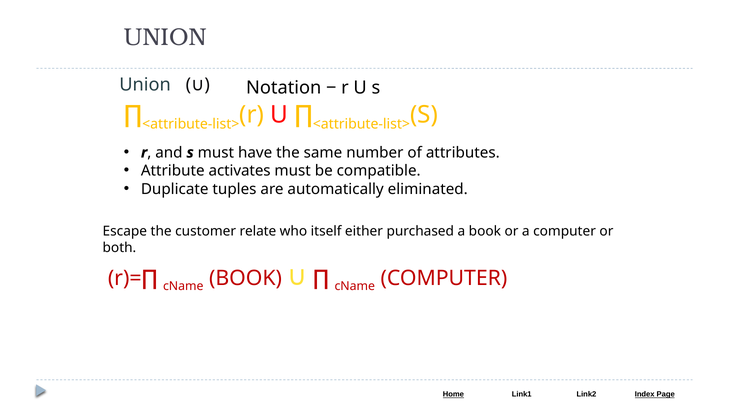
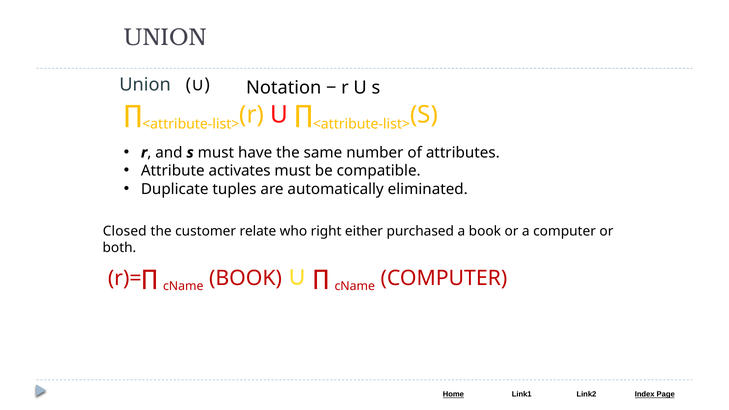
Escape: Escape -> Closed (125, 231)
itself: itself -> right (326, 231)
